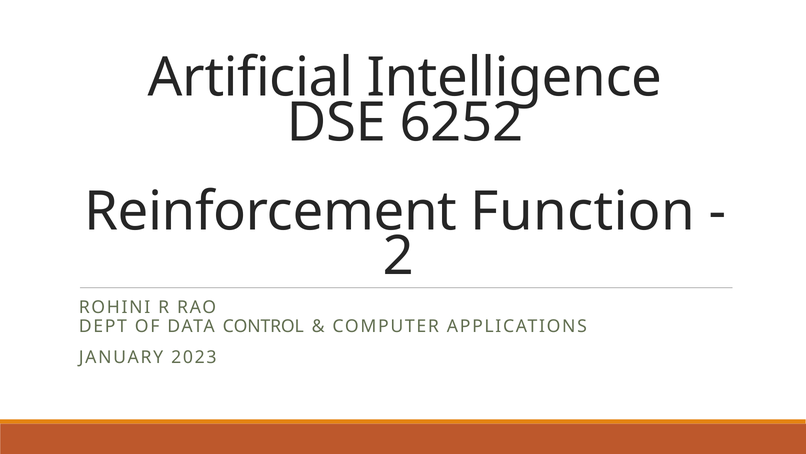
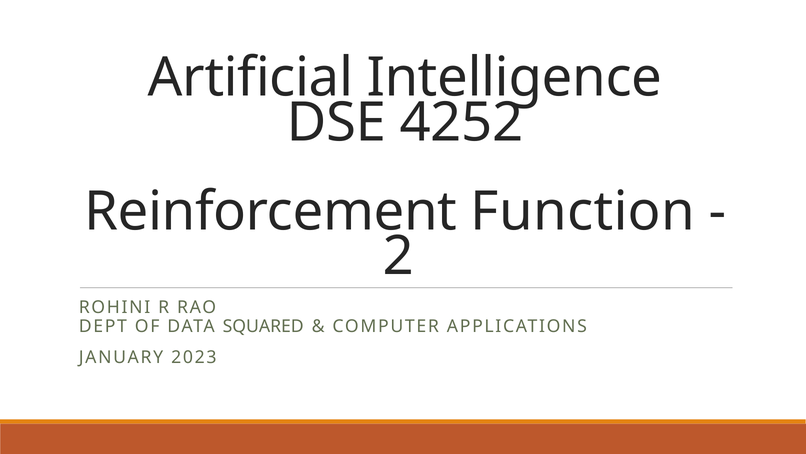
6252: 6252 -> 4252 (462, 122)
CONTROL: CONTROL -> SQUARED (263, 326)
